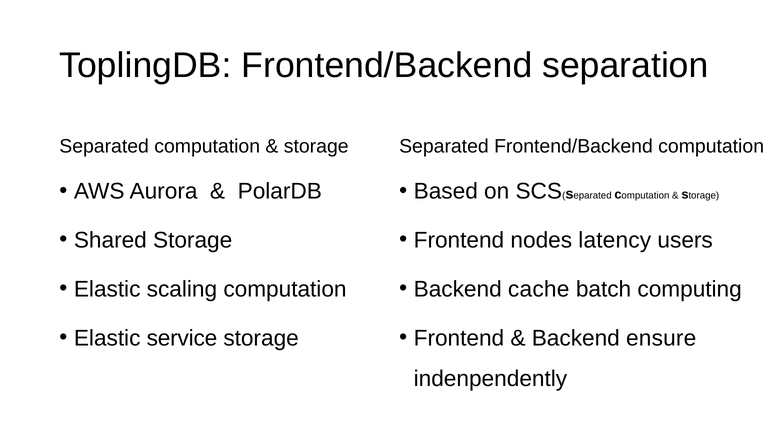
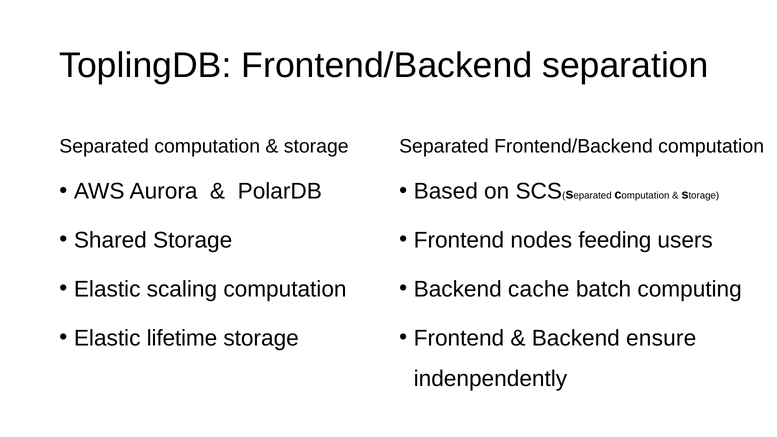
latency: latency -> feeding (615, 240)
service: service -> lifetime (182, 338)
